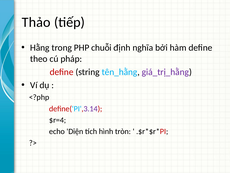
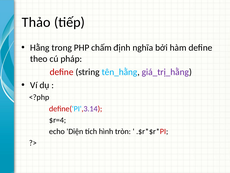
chuỗi: chuỗi -> chấm (101, 48)
